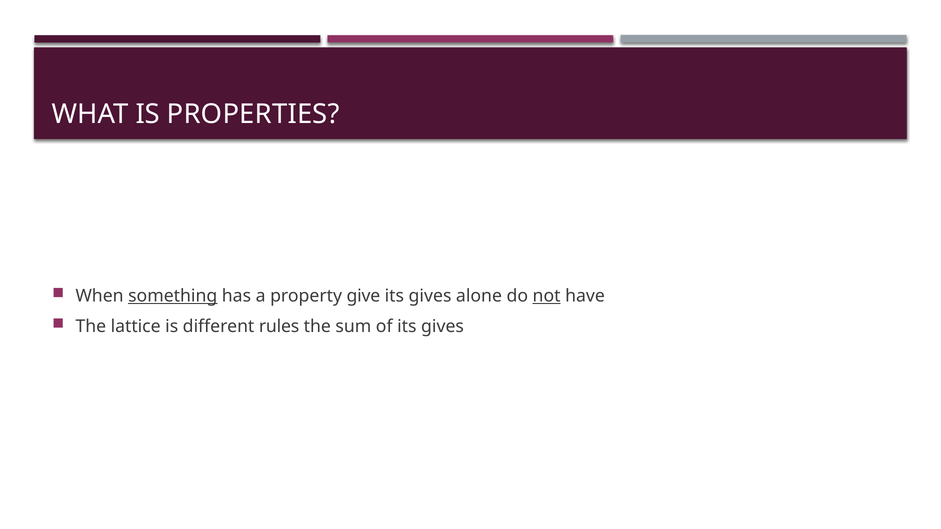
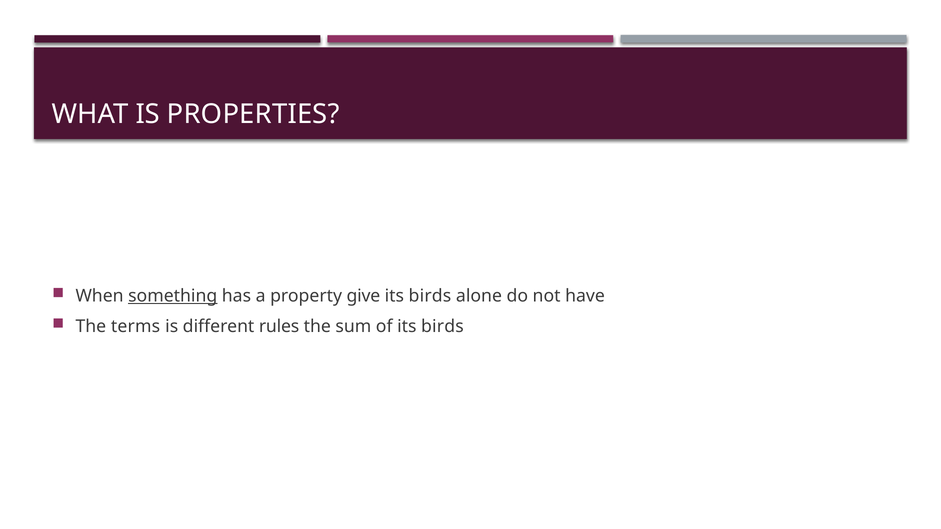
gives: gives -> birds (430, 296)
not underline: present -> none (547, 296)
lattice: lattice -> terms (136, 327)
of its gives: gives -> birds (442, 327)
